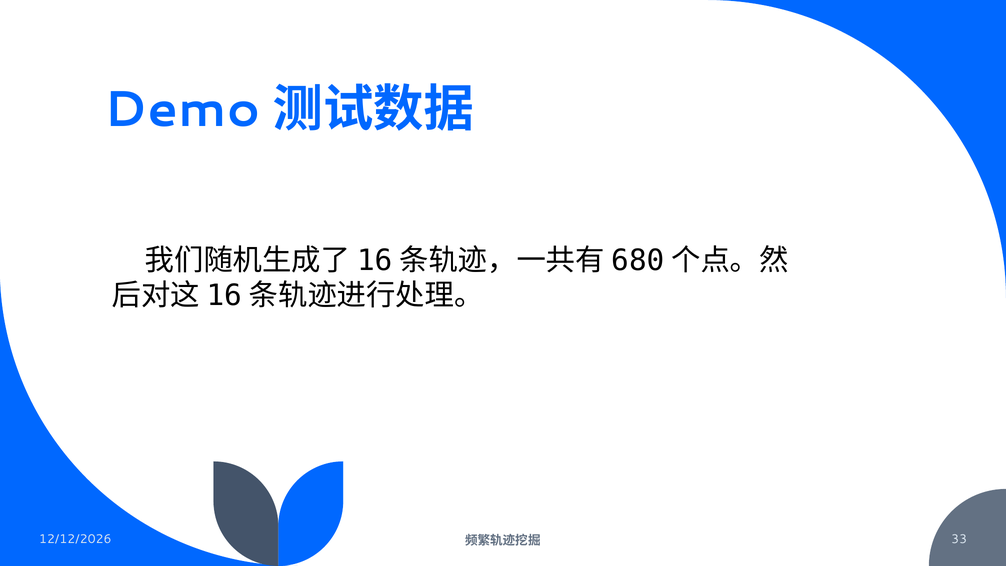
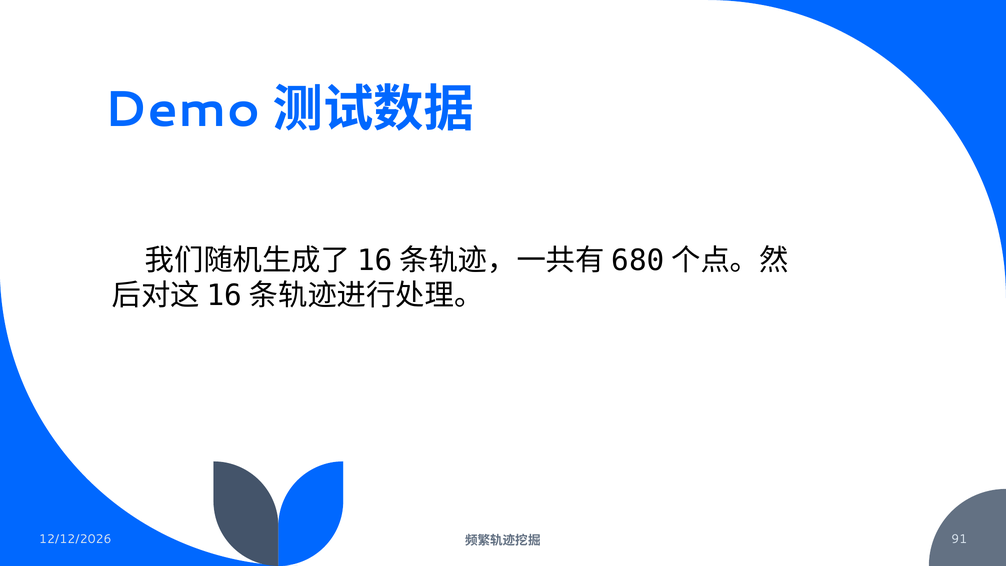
33: 33 -> 91 (959, 539)
